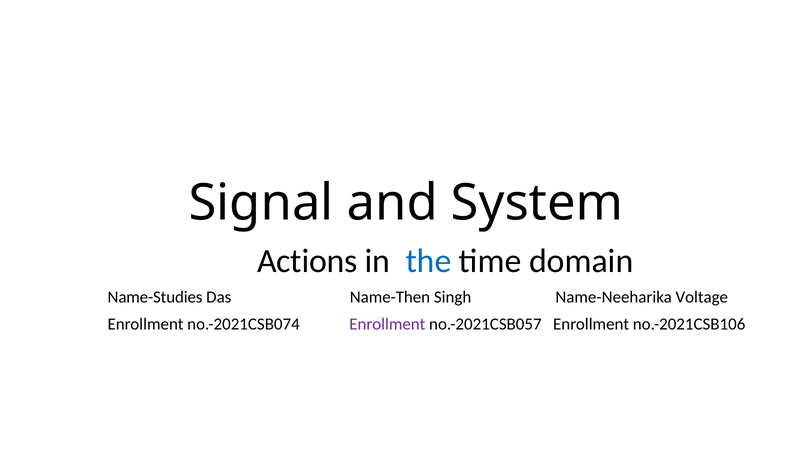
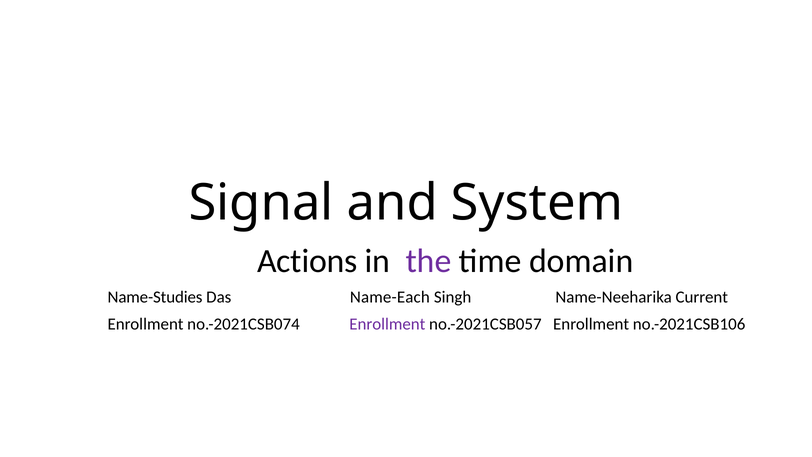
the colour: blue -> purple (428, 261)
Name-Then: Name-Then -> Name-Each (390, 297)
Voltage: Voltage -> Current (702, 297)
